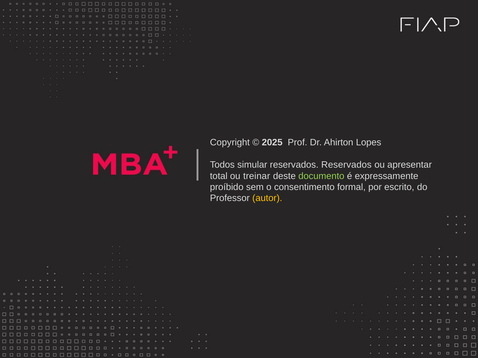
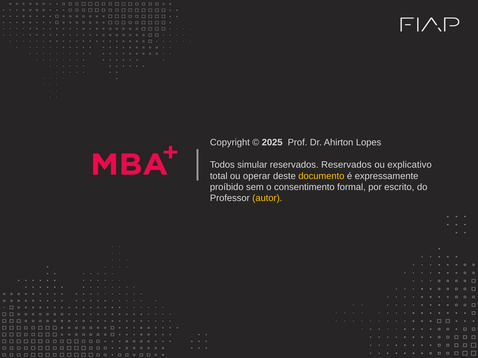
apresentar: apresentar -> explicativo (410, 165)
treinar: treinar -> operar (257, 176)
documento colour: light green -> yellow (321, 176)
